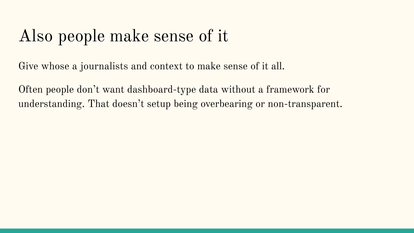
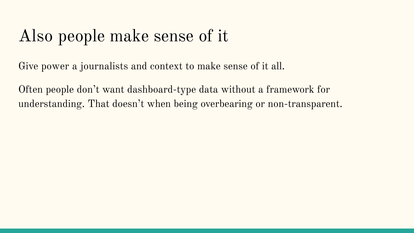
whose: whose -> power (55, 66)
setup: setup -> when (159, 104)
